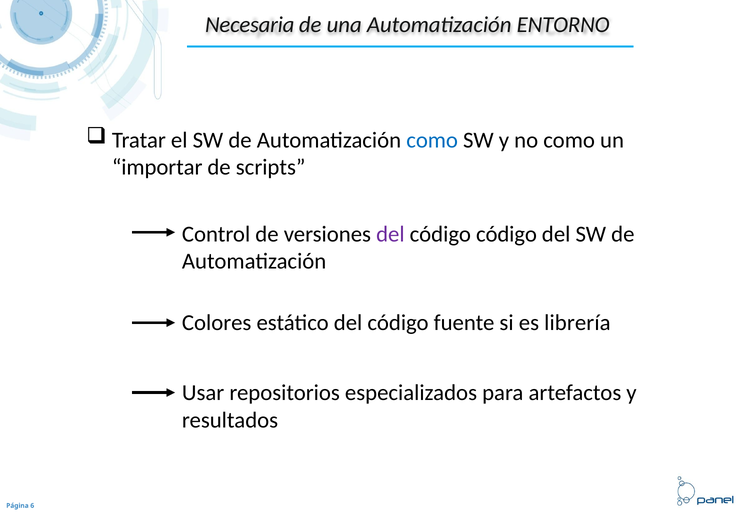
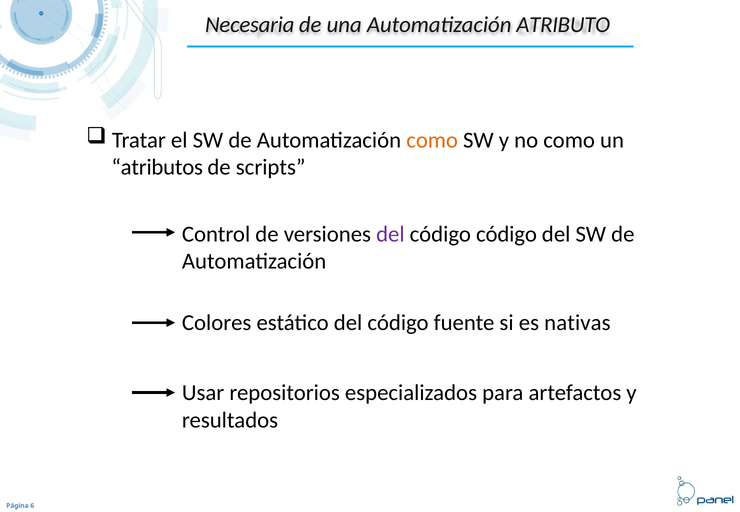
ENTORNO: ENTORNO -> ATRIBUTO (563, 25)
como colour: blue -> orange (432, 140)
importar: importar -> atributos (157, 168)
librería: librería -> nativas (577, 323)
